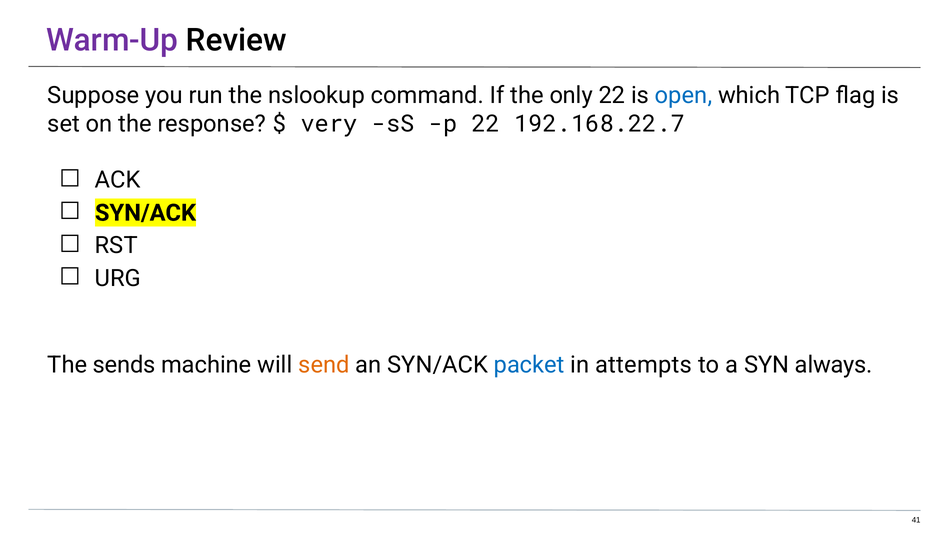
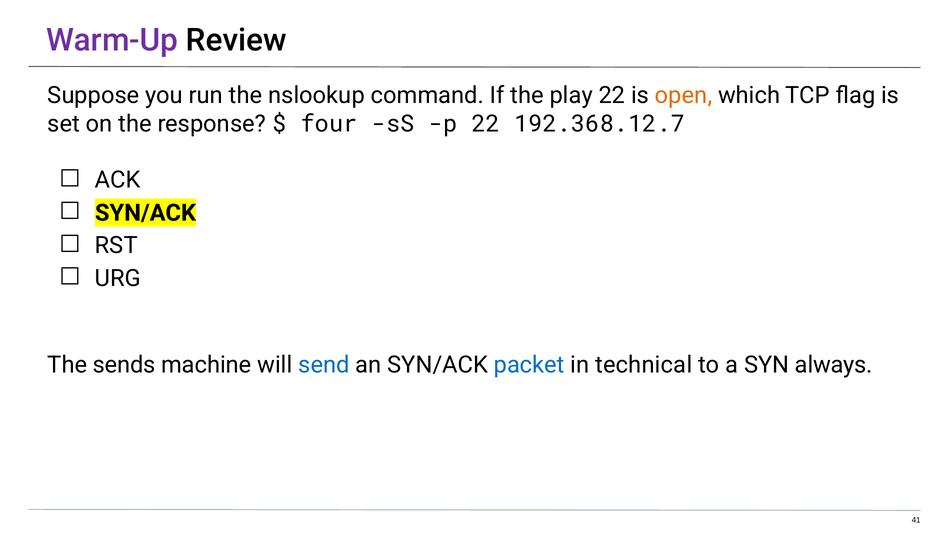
only: only -> play (571, 96)
open colour: blue -> orange (684, 96)
very: very -> four (329, 124)
192.168.22.7: 192.168.22.7 -> 192.368.12.7 (600, 124)
send colour: orange -> blue (324, 365)
attempts: attempts -> technical (644, 365)
